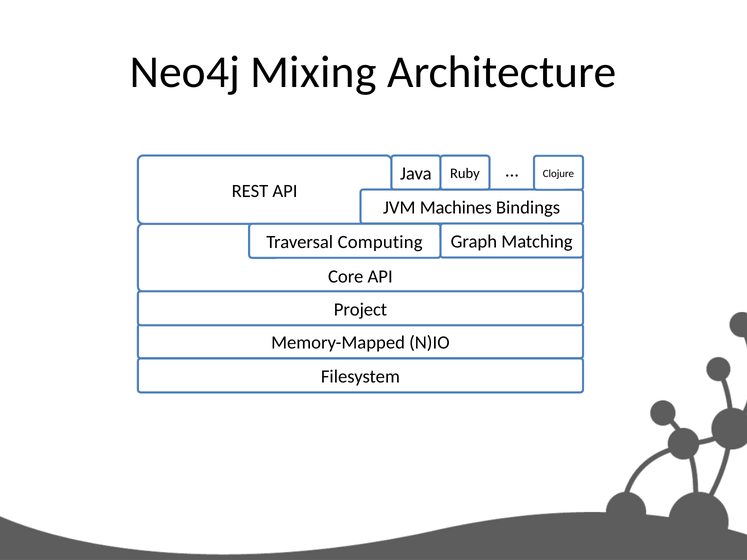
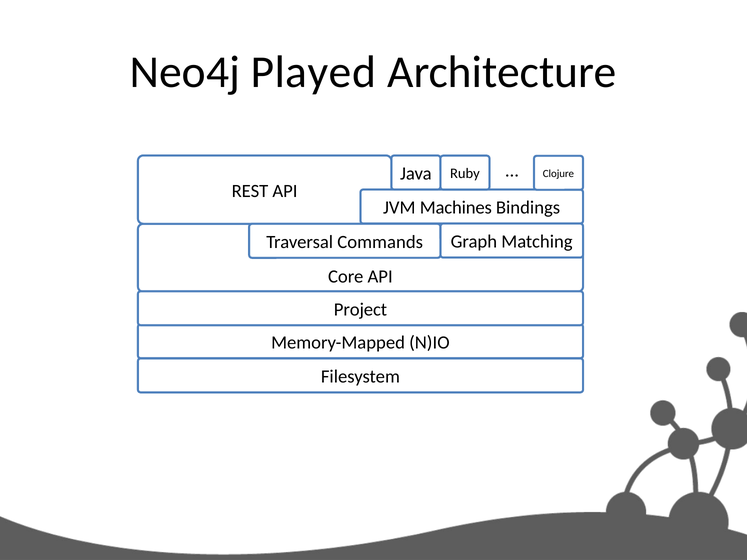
Mixing: Mixing -> Played (313, 72)
Computing: Computing -> Commands (380, 242)
